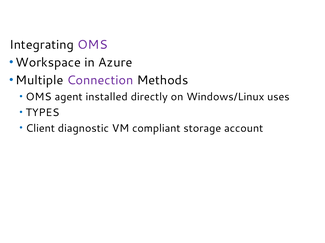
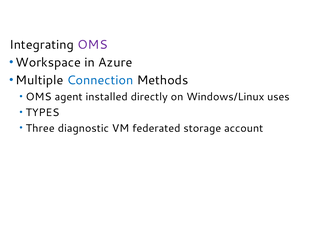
Connection colour: purple -> blue (100, 81)
Client: Client -> Three (40, 129)
compliant: compliant -> federated (156, 129)
